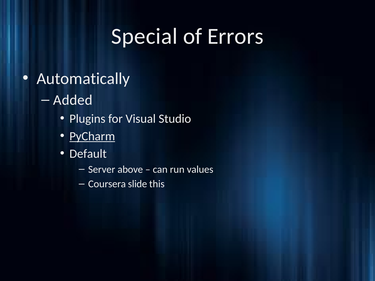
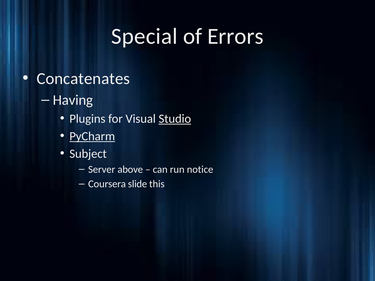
Automatically: Automatically -> Concatenates (83, 79)
Added: Added -> Having (73, 100)
Studio underline: none -> present (175, 119)
Default: Default -> Subject (88, 154)
values: values -> notice (200, 169)
